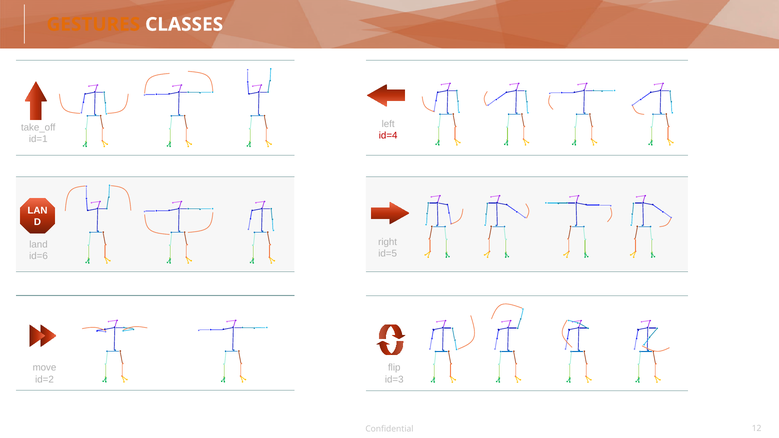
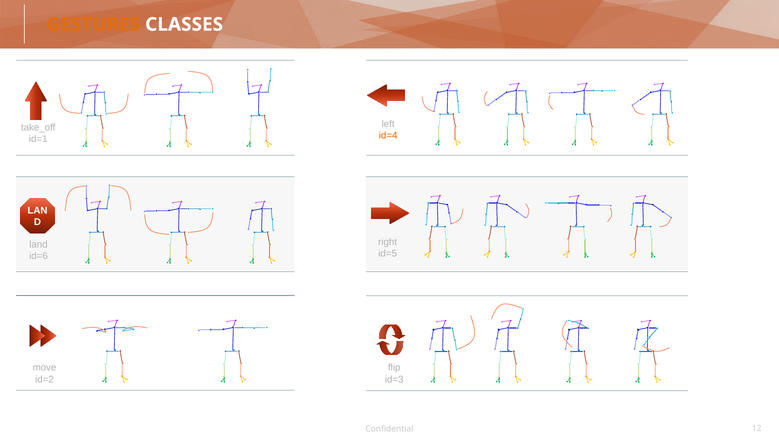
id=4 colour: red -> orange (388, 136)
